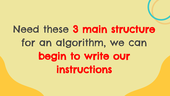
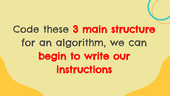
Need: Need -> Code (26, 29)
